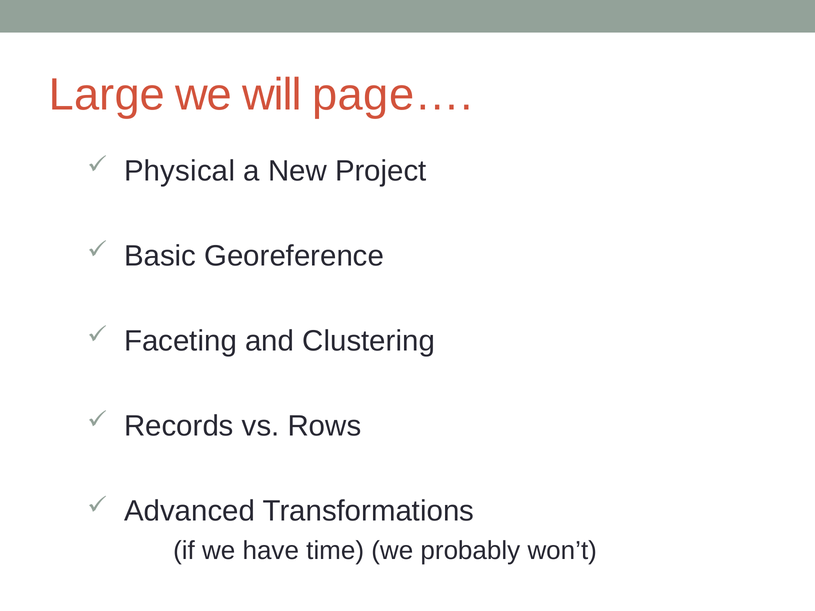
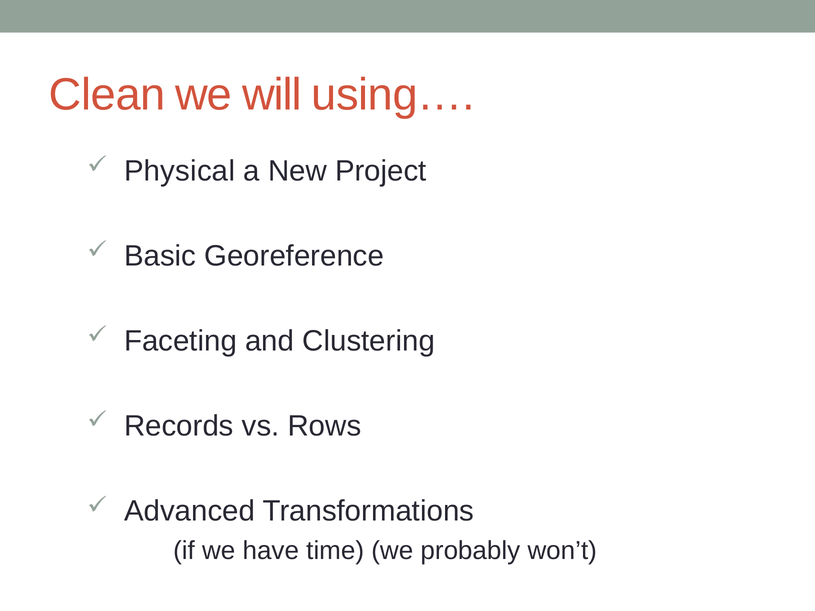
Large: Large -> Clean (107, 95)
page…: page… -> using… (393, 95)
